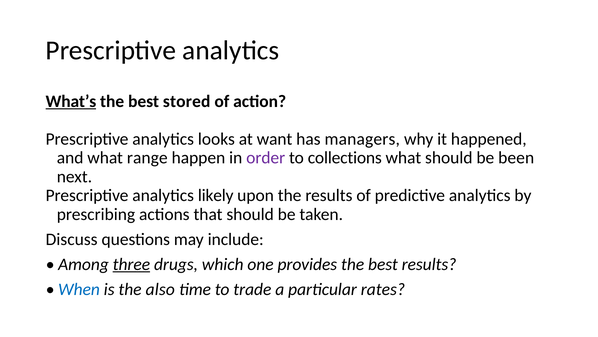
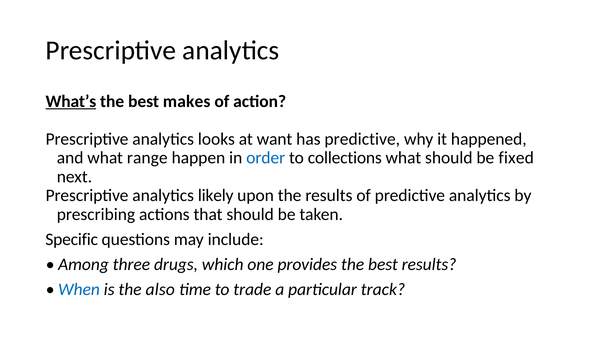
stored: stored -> makes (187, 101)
has managers: managers -> predictive (362, 139)
order colour: purple -> blue (266, 157)
been: been -> fixed (516, 157)
Discuss: Discuss -> Specific (72, 239)
three underline: present -> none (131, 264)
rates: rates -> track (383, 289)
